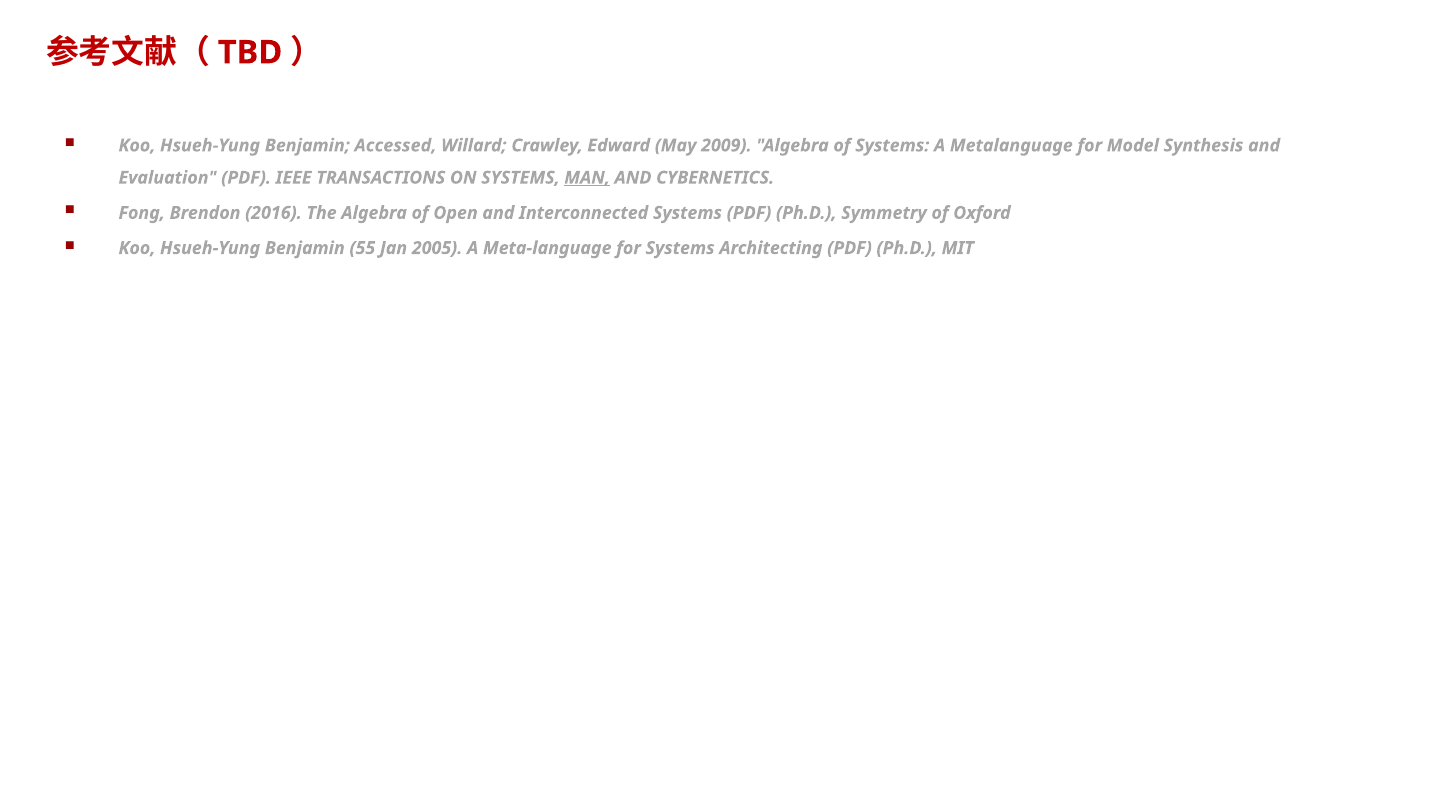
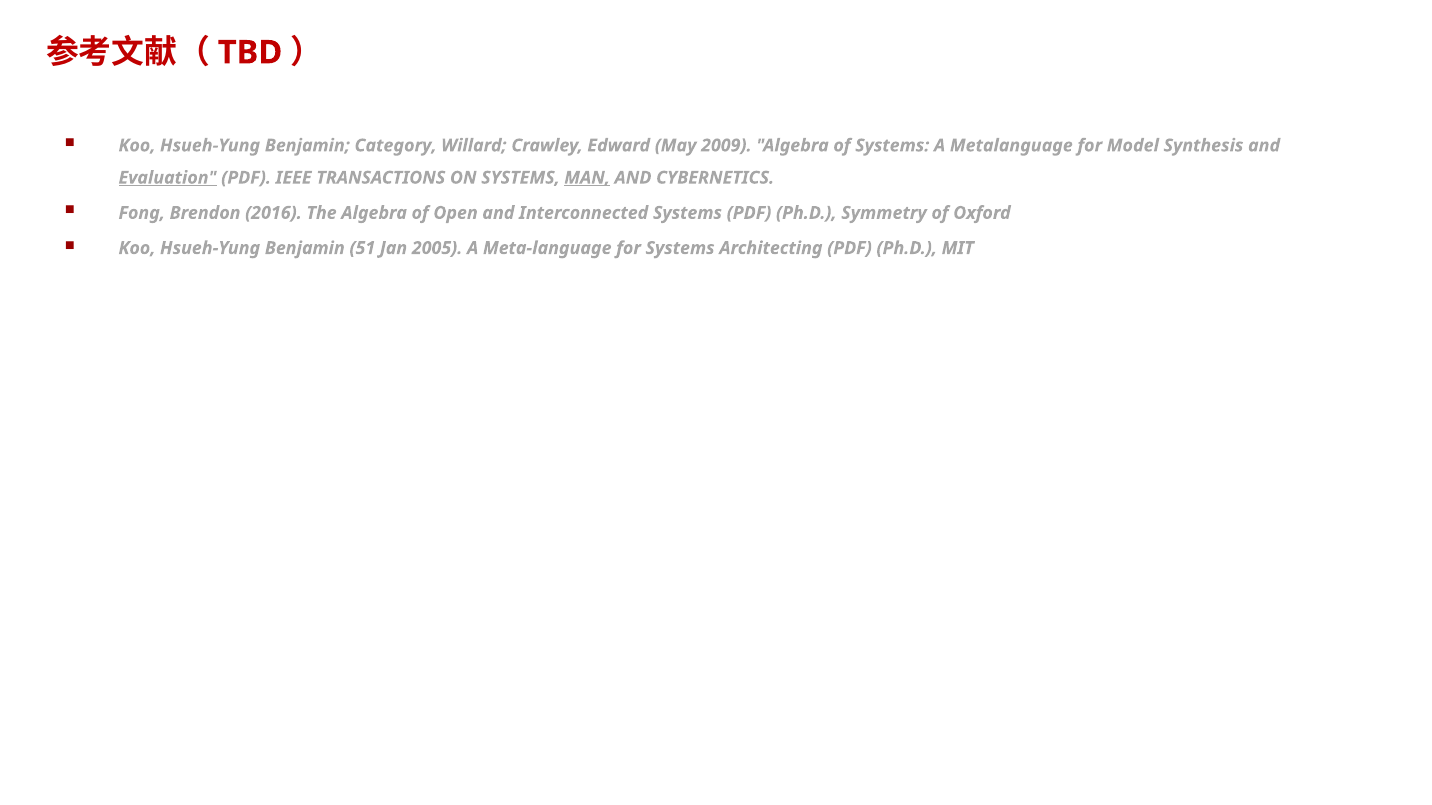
Accessed: Accessed -> Category (396, 146)
Evaluation underline: none -> present (168, 178)
55: 55 -> 51 (362, 248)
